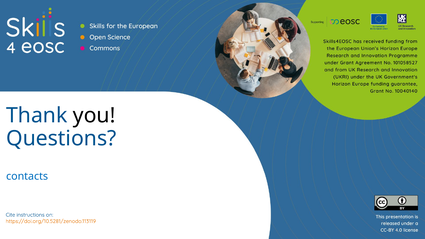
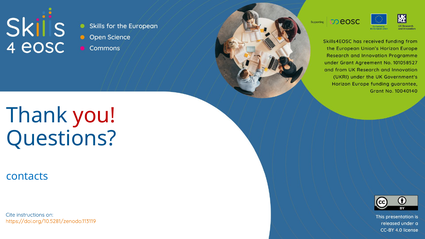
you colour: black -> red (94, 115)
